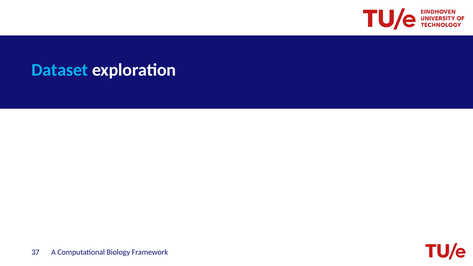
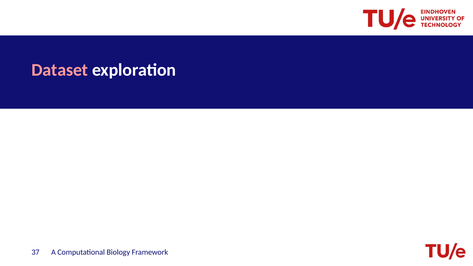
Dataset colour: light blue -> pink (60, 70)
